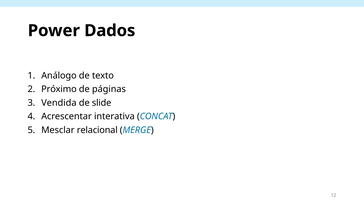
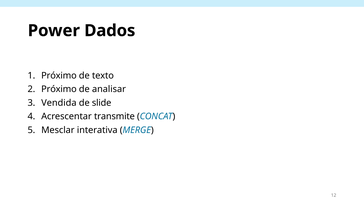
Análogo: Análogo -> Próximo (59, 75)
páginas: páginas -> analisar (109, 89)
interativa: interativa -> transmite (114, 116)
relacional: relacional -> interativa (97, 130)
